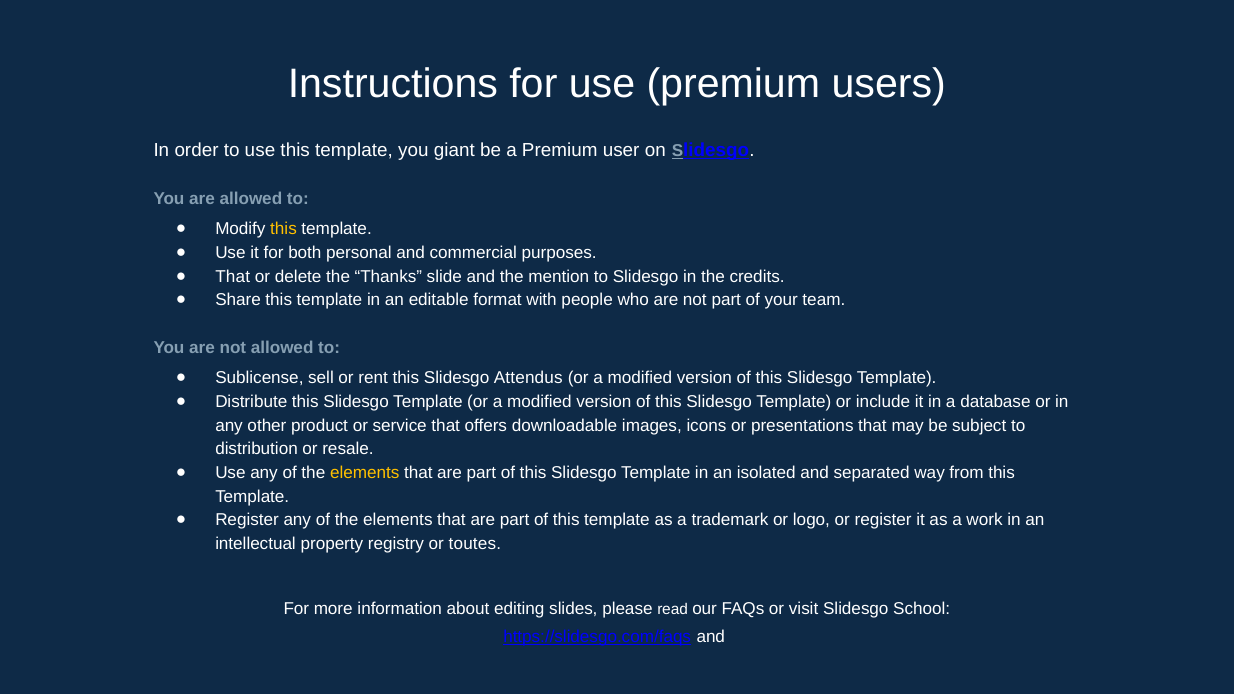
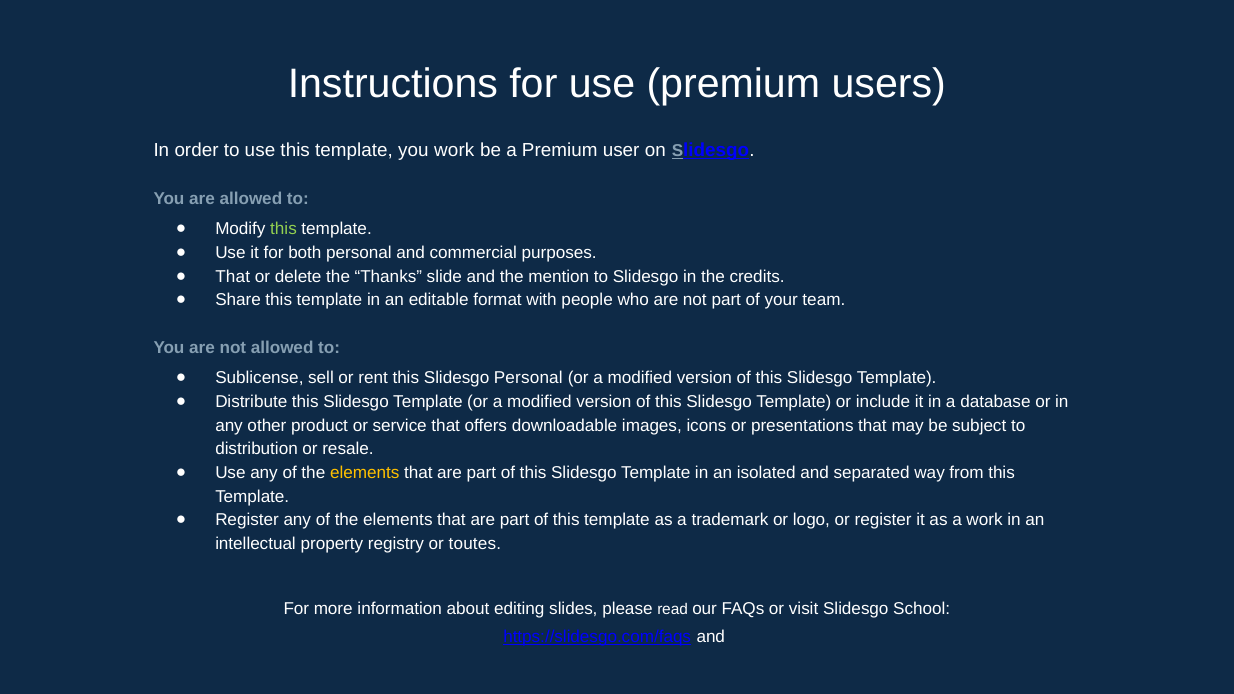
you giant: giant -> work (454, 150)
this colour: yellow -> light green (284, 229)
Slidesgo Attendus: Attendus -> Personal (528, 378)
